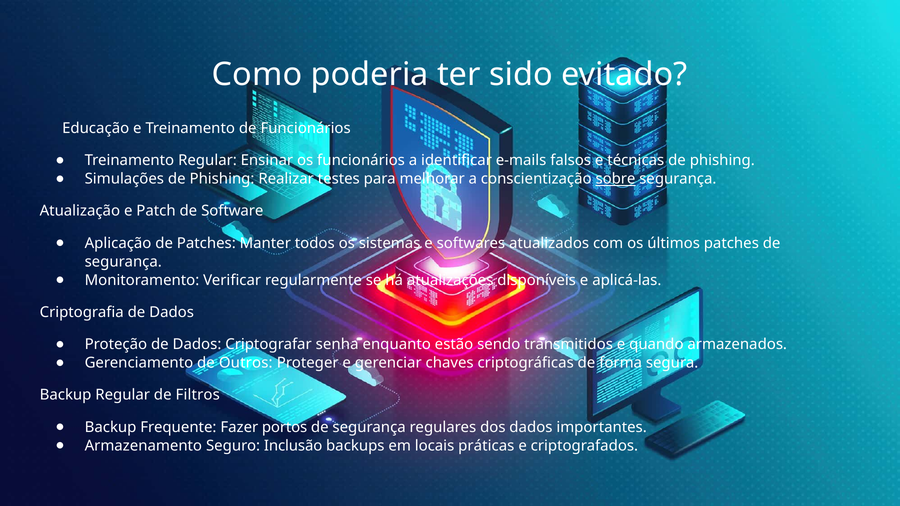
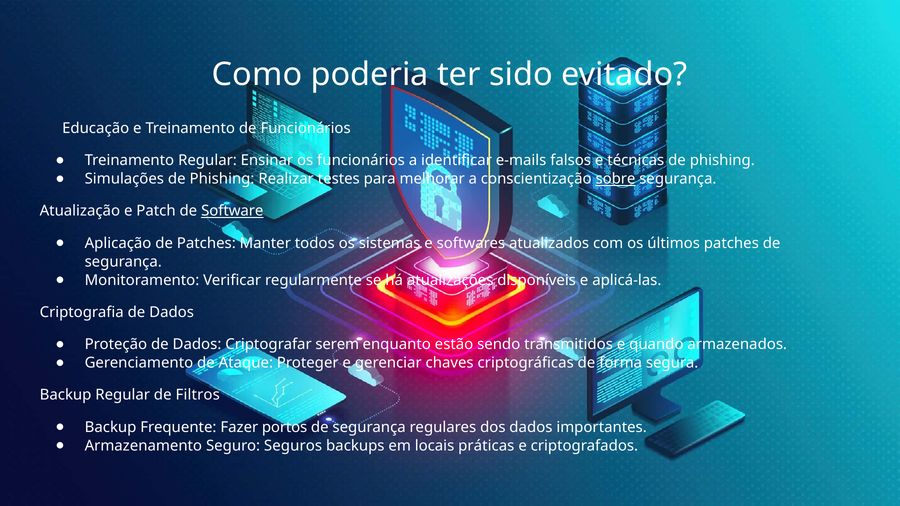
Software underline: none -> present (232, 211)
senha: senha -> serem (337, 345)
Outros: Outros -> Ataque (246, 363)
Inclusão: Inclusão -> Seguros (293, 446)
